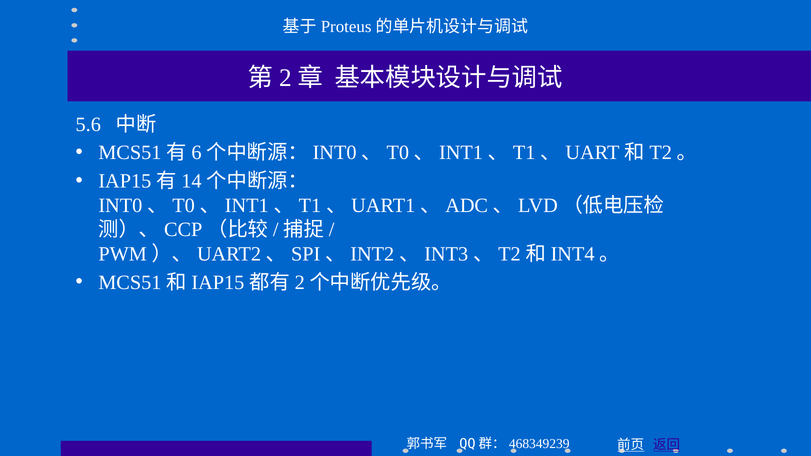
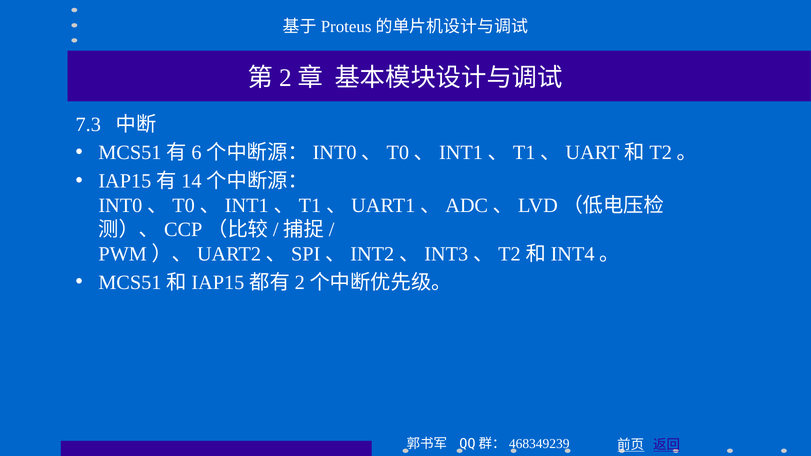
5.6: 5.6 -> 7.3 (88, 124)
